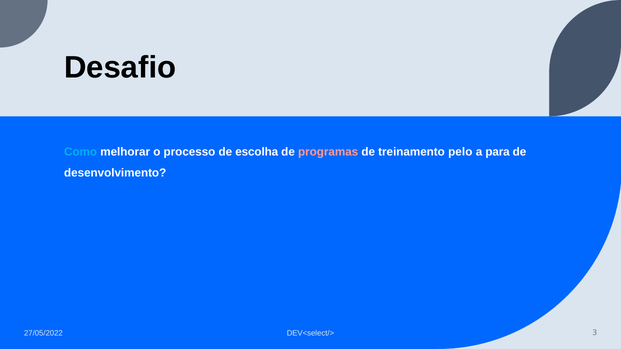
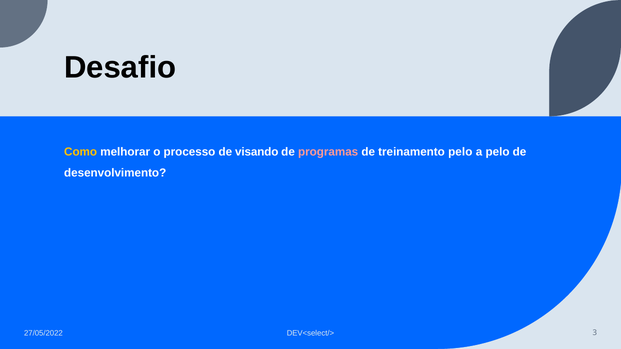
Como colour: light blue -> yellow (81, 152)
escolha: escolha -> visando (257, 152)
a para: para -> pelo (498, 152)
